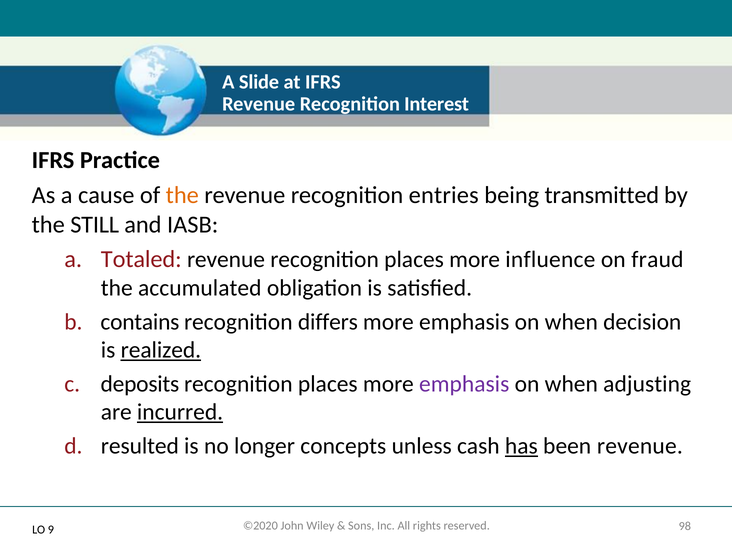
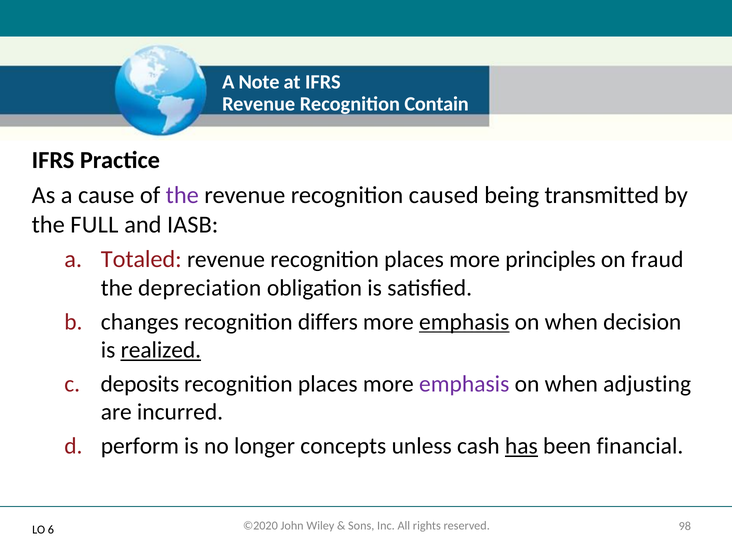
Slide: Slide -> Note (259, 82)
Interest: Interest -> Contain (437, 104)
the colour: orange -> purple (182, 195)
entries: entries -> caused (444, 195)
STILL: STILL -> FULL (94, 225)
influence: influence -> principles (551, 260)
accumulated: accumulated -> depreciation (200, 288)
contains: contains -> changes (140, 322)
emphasis underline: none -> present (464, 322)
incurred underline: present -> none (180, 412)
resulted: resulted -> perform (140, 446)
been revenue: revenue -> financial (640, 446)
9: 9 -> 6 (51, 530)
